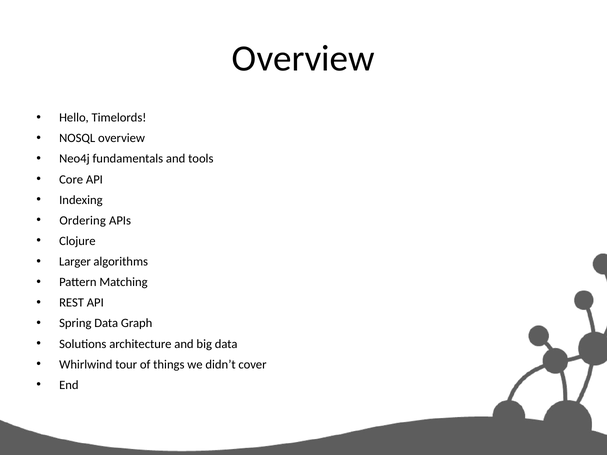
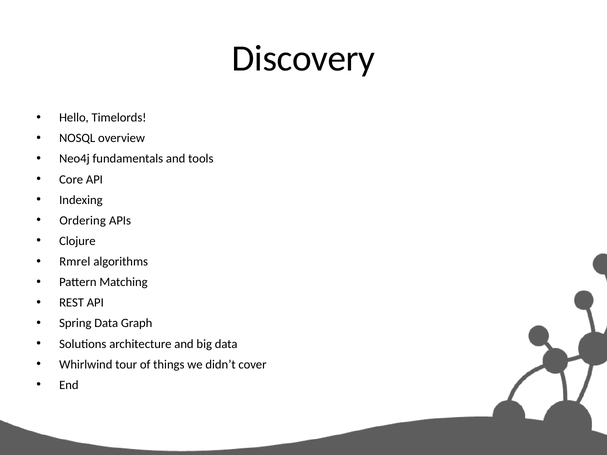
Overview: Overview -> Discovery (304, 59)
Larger: Larger -> Rmrel (75, 262)
